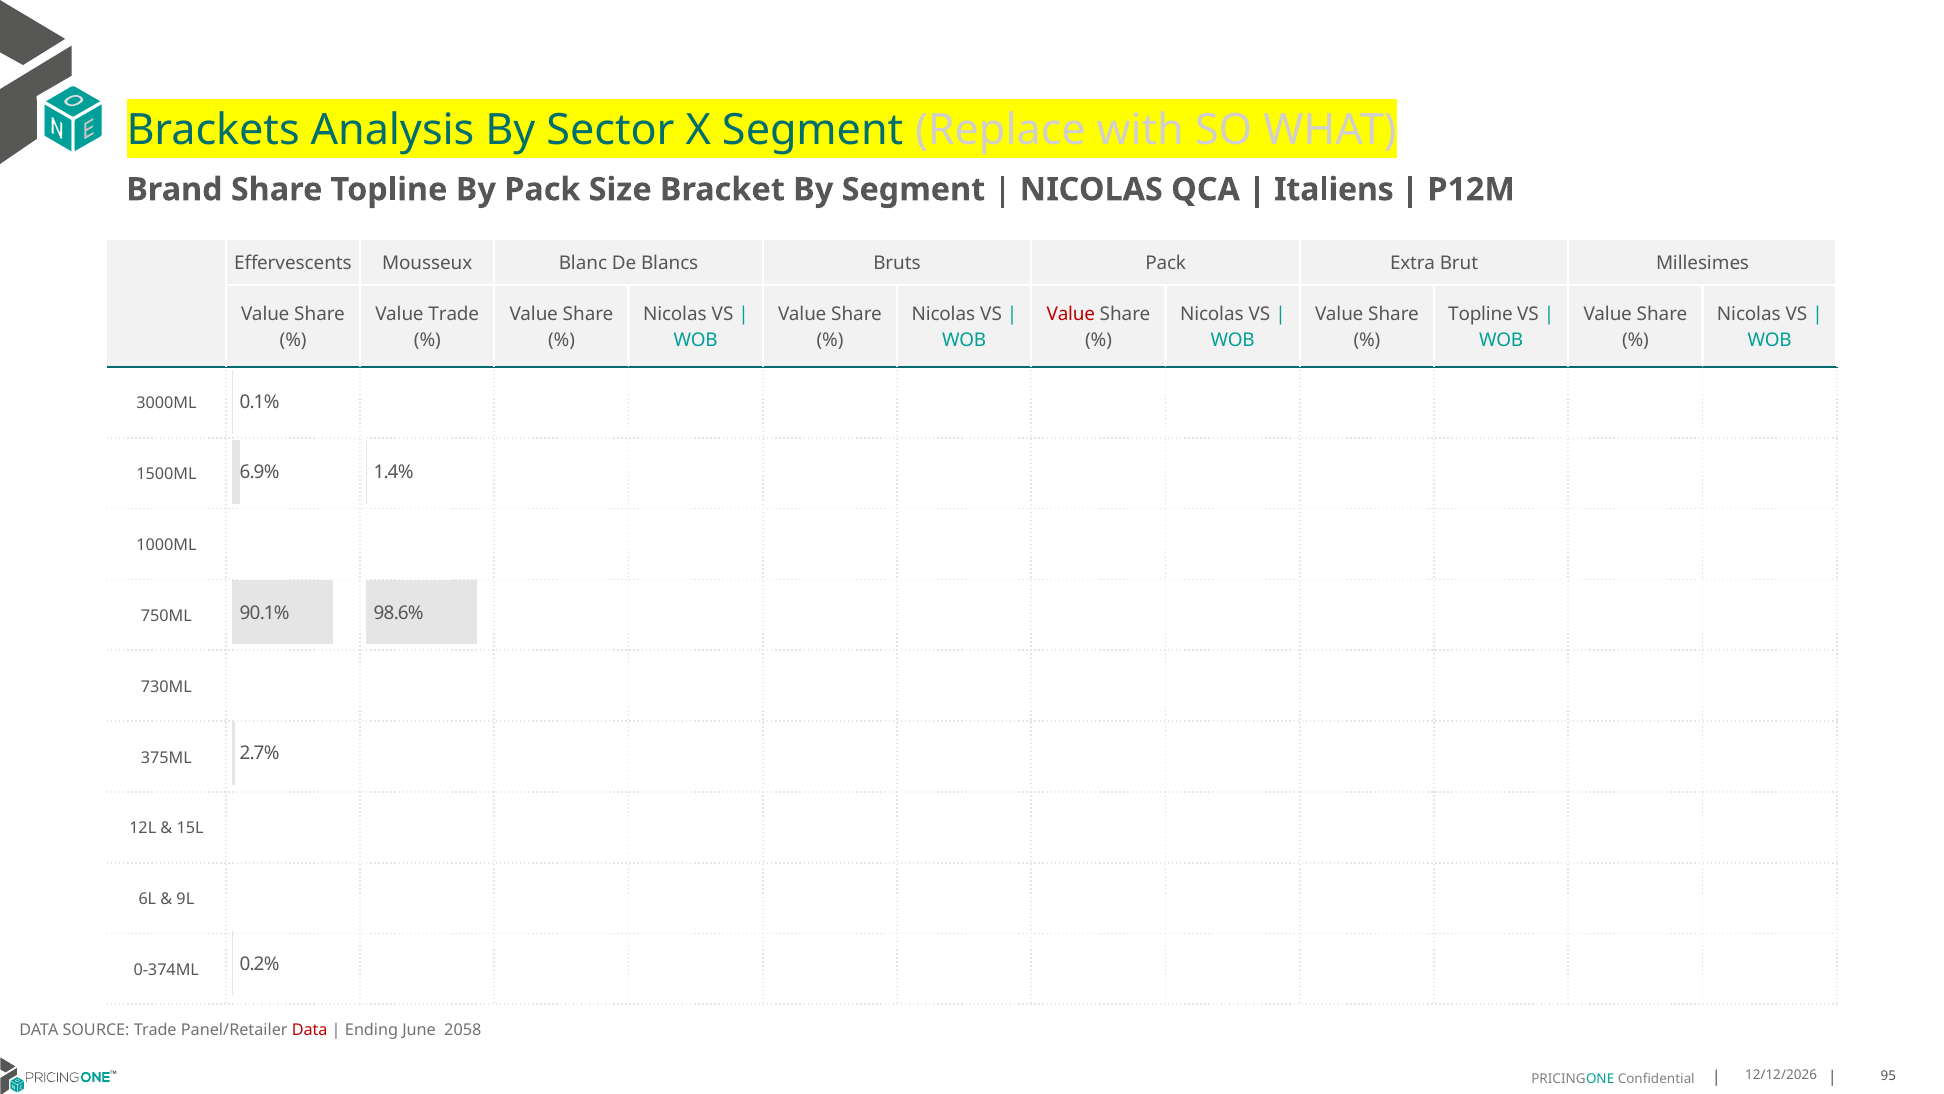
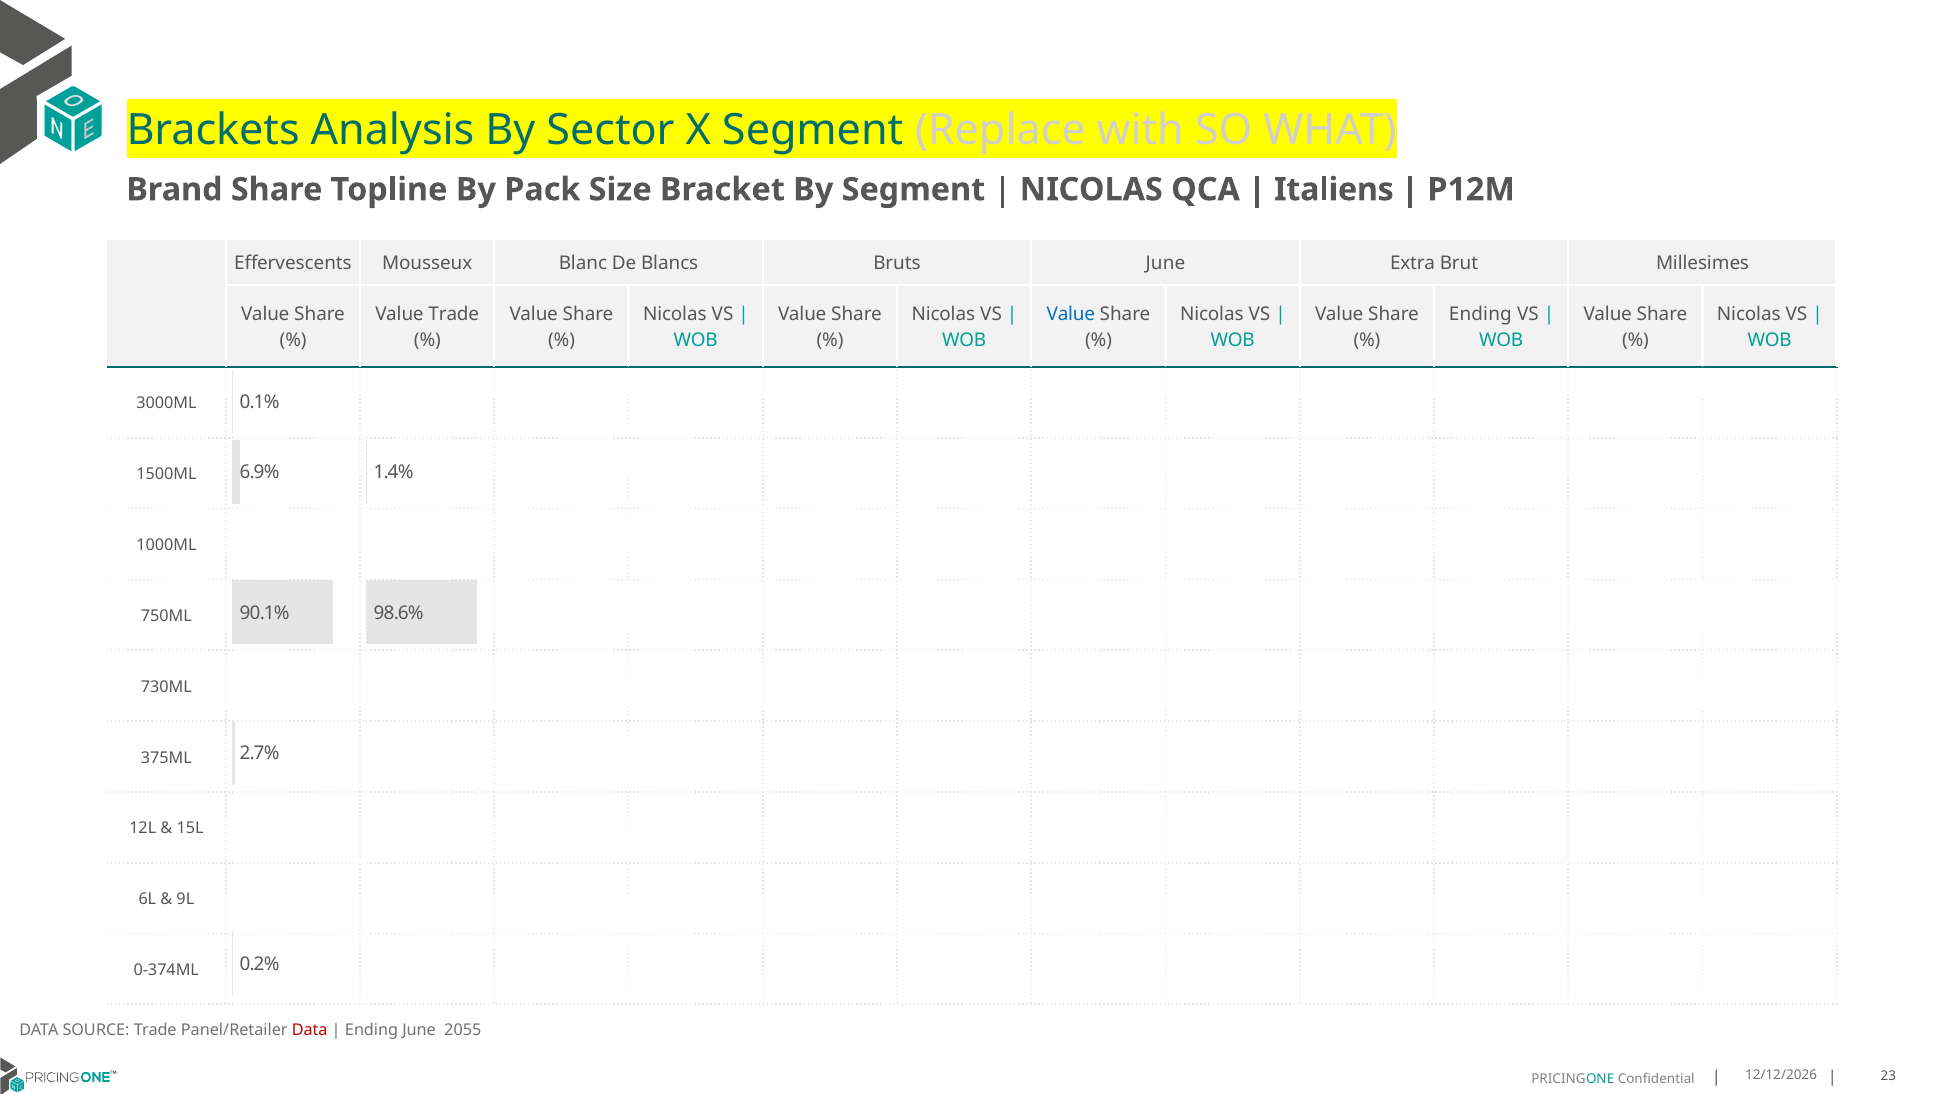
Bruts Pack: Pack -> June (1165, 263)
Value colour: red -> blue (1071, 314)
Topline: Topline -> Ending (1480, 314)
2058: 2058 -> 2055 (463, 1030)
95: 95 -> 23 (1888, 1075)
